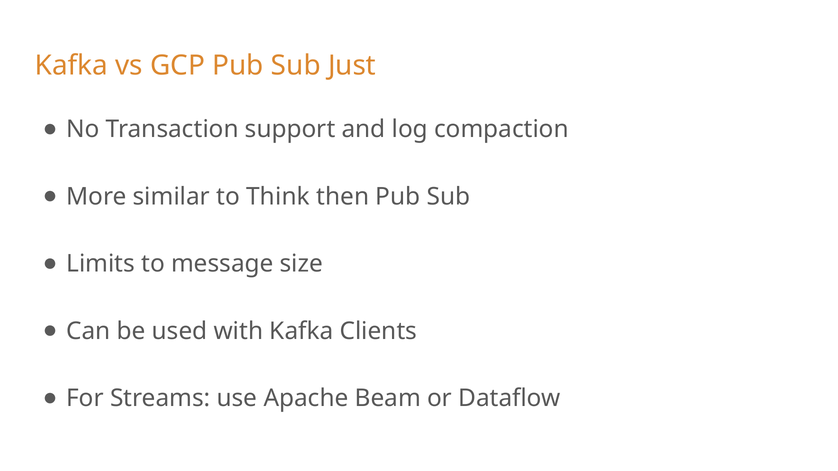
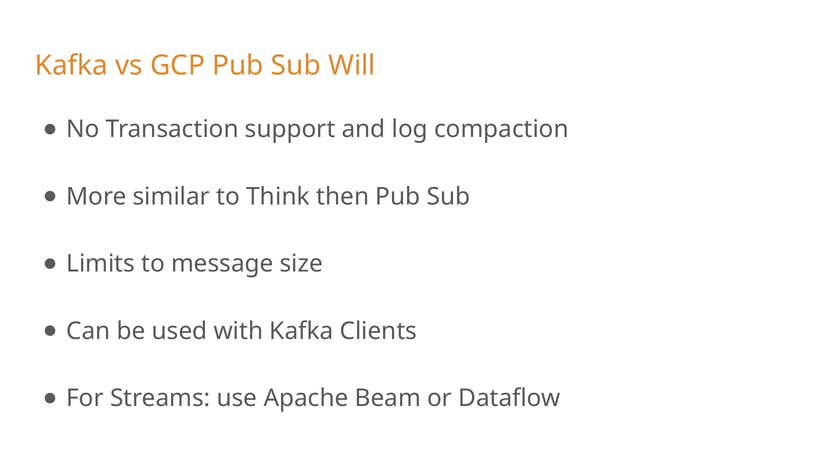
Just: Just -> Will (352, 66)
